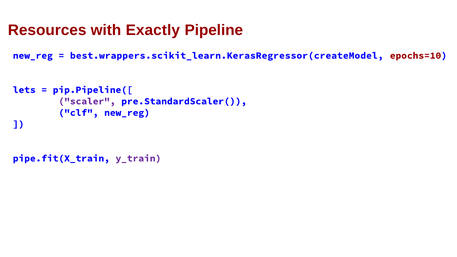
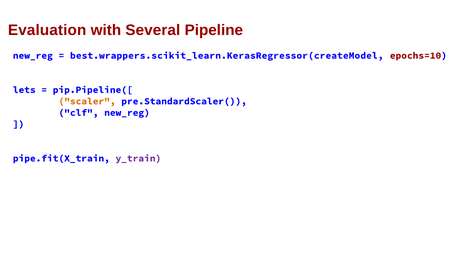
Resources: Resources -> Evaluation (47, 30)
Exactly: Exactly -> Several (153, 30)
scaler colour: purple -> orange (87, 101)
